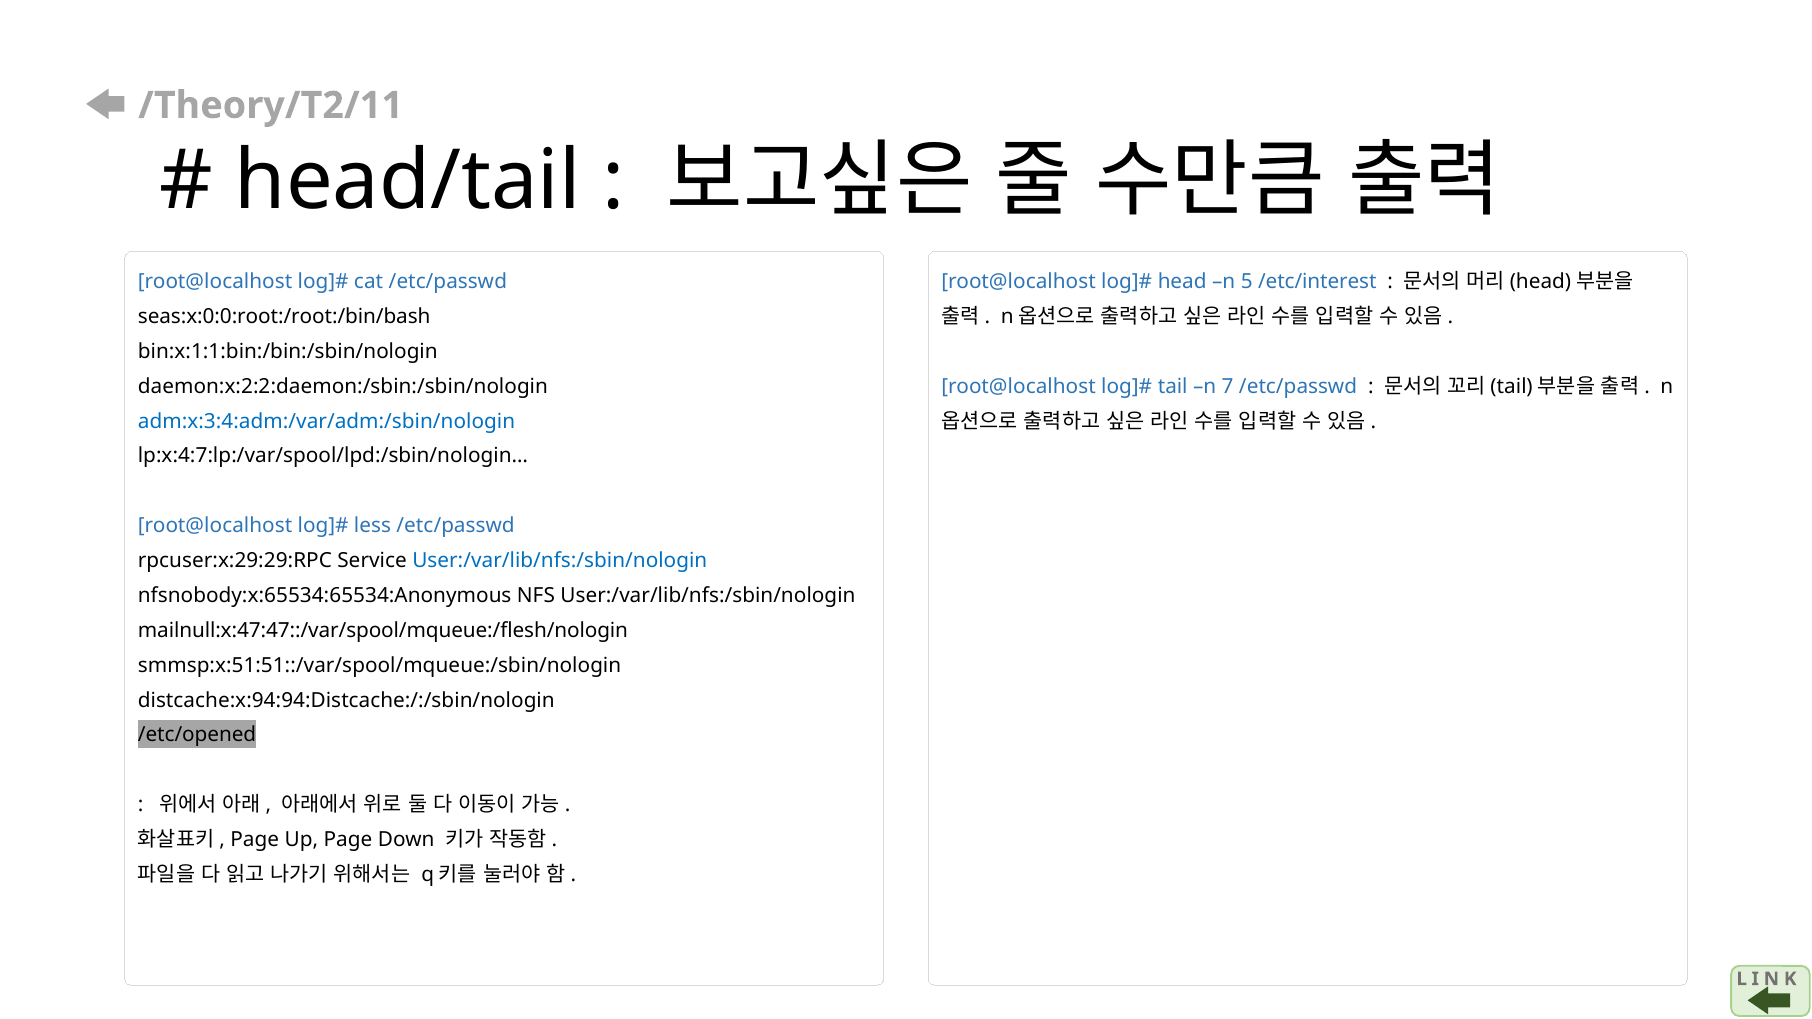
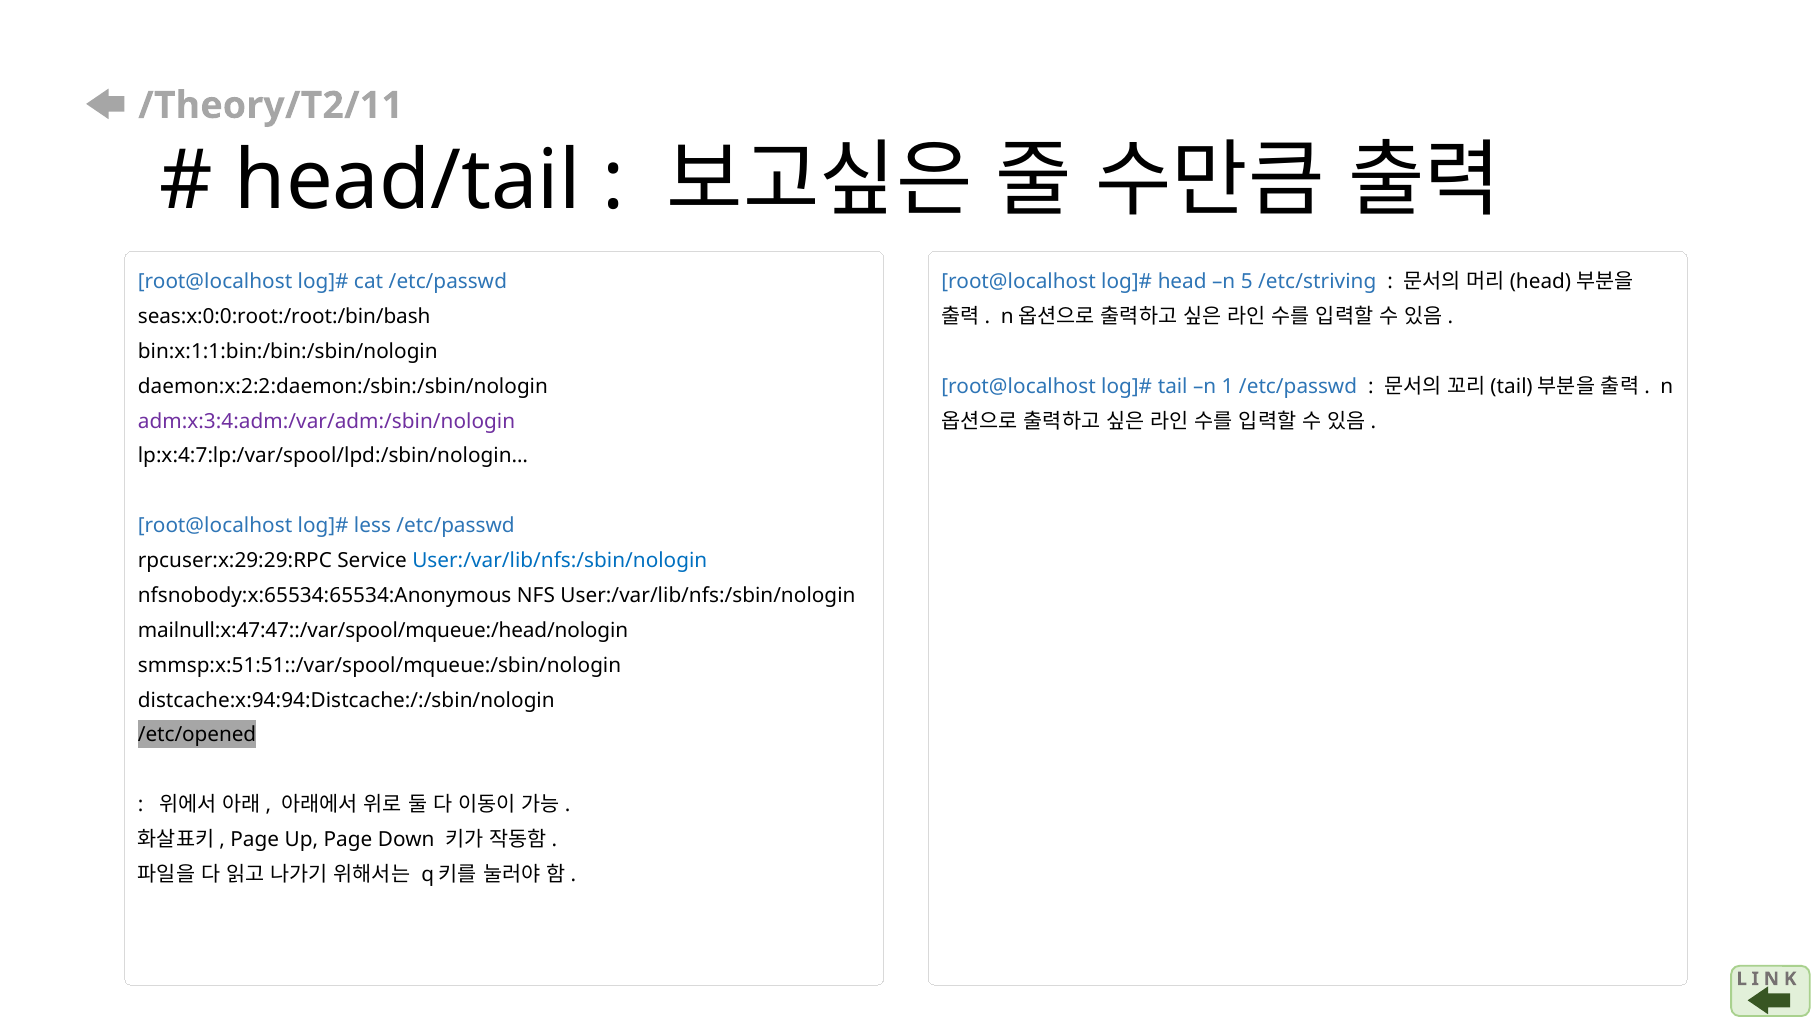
/etc/interest: /etc/interest -> /etc/striving (1317, 282)
7: 7 -> 1 (1228, 386)
adm:x:3:4:adm:/var/adm:/sbin/nologin colour: blue -> purple (327, 421)
mailnull:x:47:47::/var/spool/mqueue:/flesh/nologin: mailnull:x:47:47::/var/spool/mqueue:/flesh/nologin -> mailnull:x:47:47::/var/spool/mqueue:/head/nologin (383, 631)
